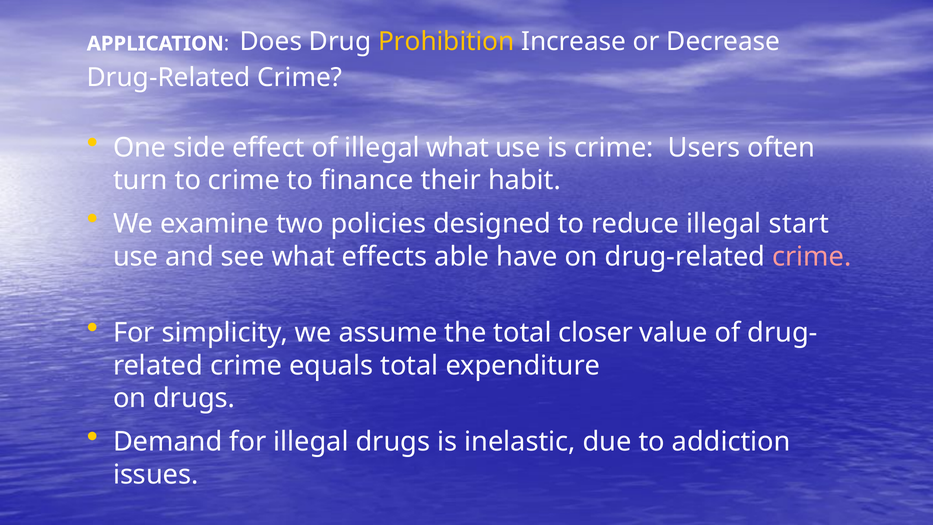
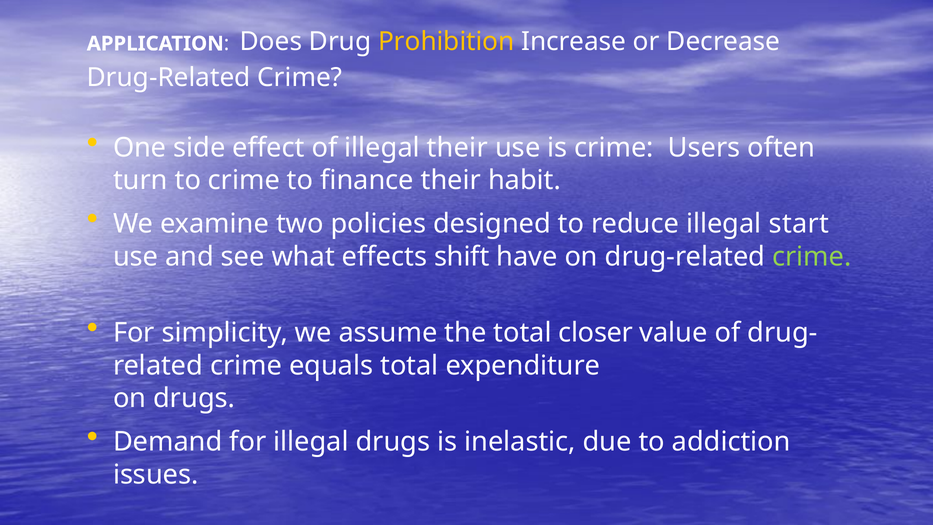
illegal what: what -> their (457, 148)
able: able -> shift (462, 257)
crime colour: pink -> light green (812, 257)
